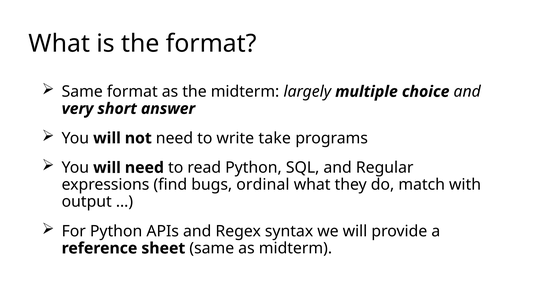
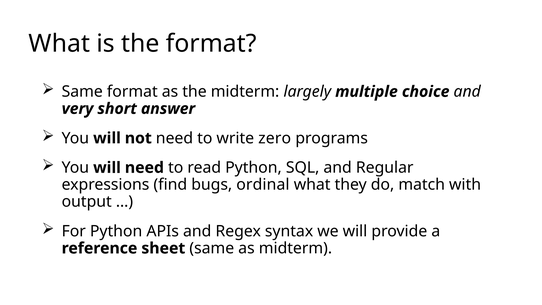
take: take -> zero (275, 138)
